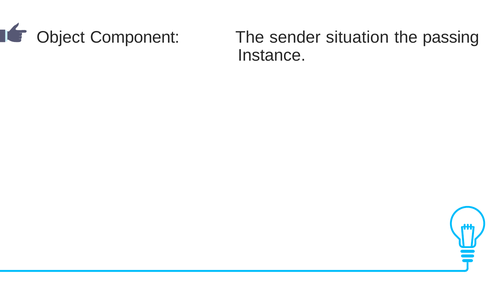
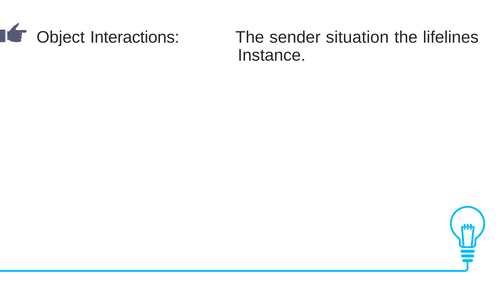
Component: Component -> Interactions (135, 37)
passing: passing -> lifelines (451, 37)
